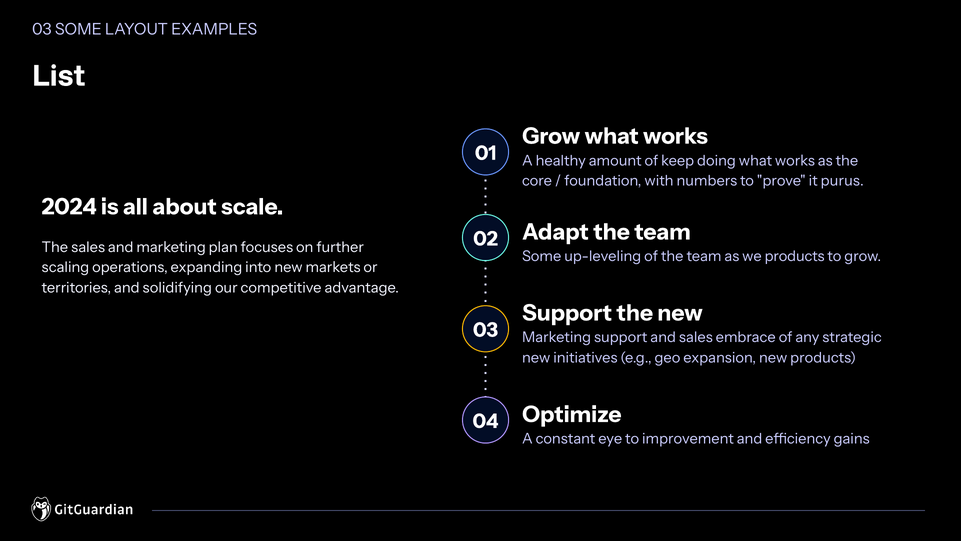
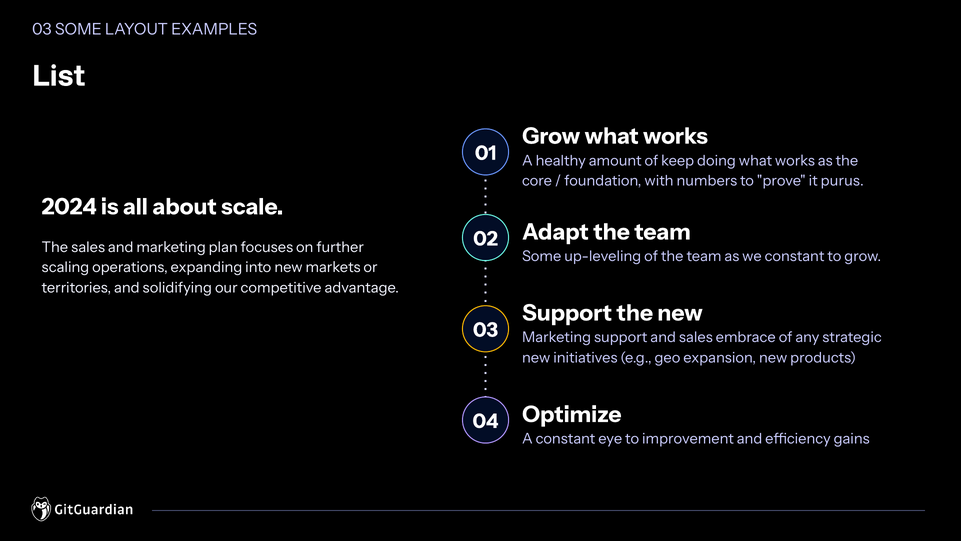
we products: products -> constant (795, 256)
